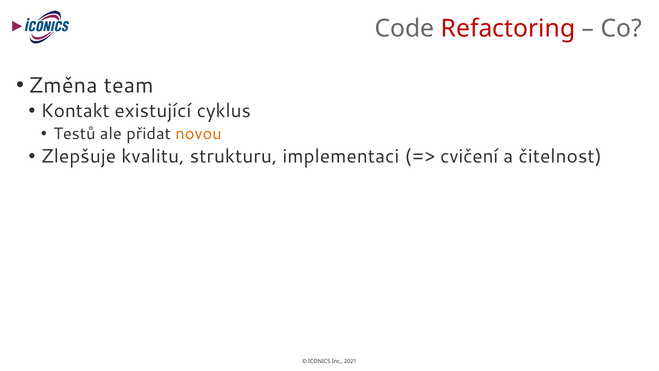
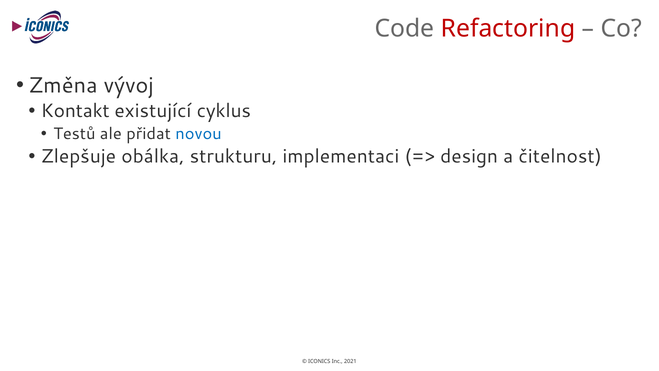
team: team -> vývoj (129, 85)
novou colour: orange -> blue (199, 134)
kvalitu: kvalitu -> obálka (153, 156)
cvičení: cvičení -> design (469, 156)
